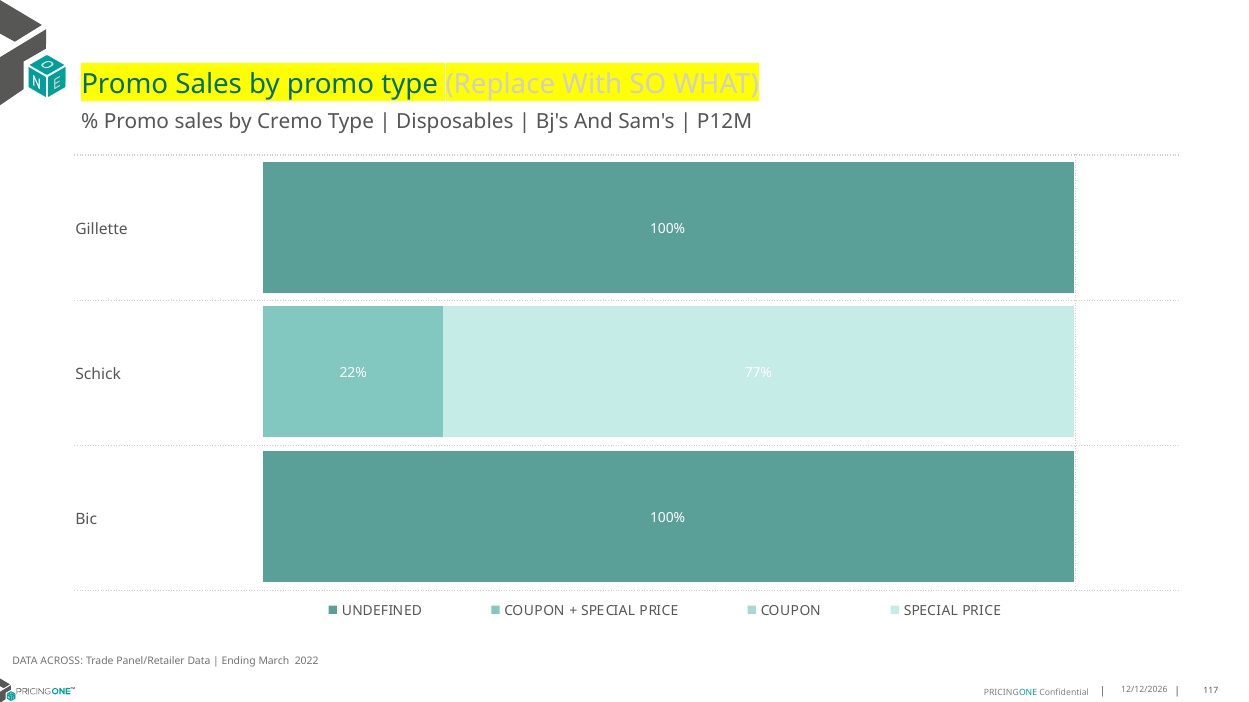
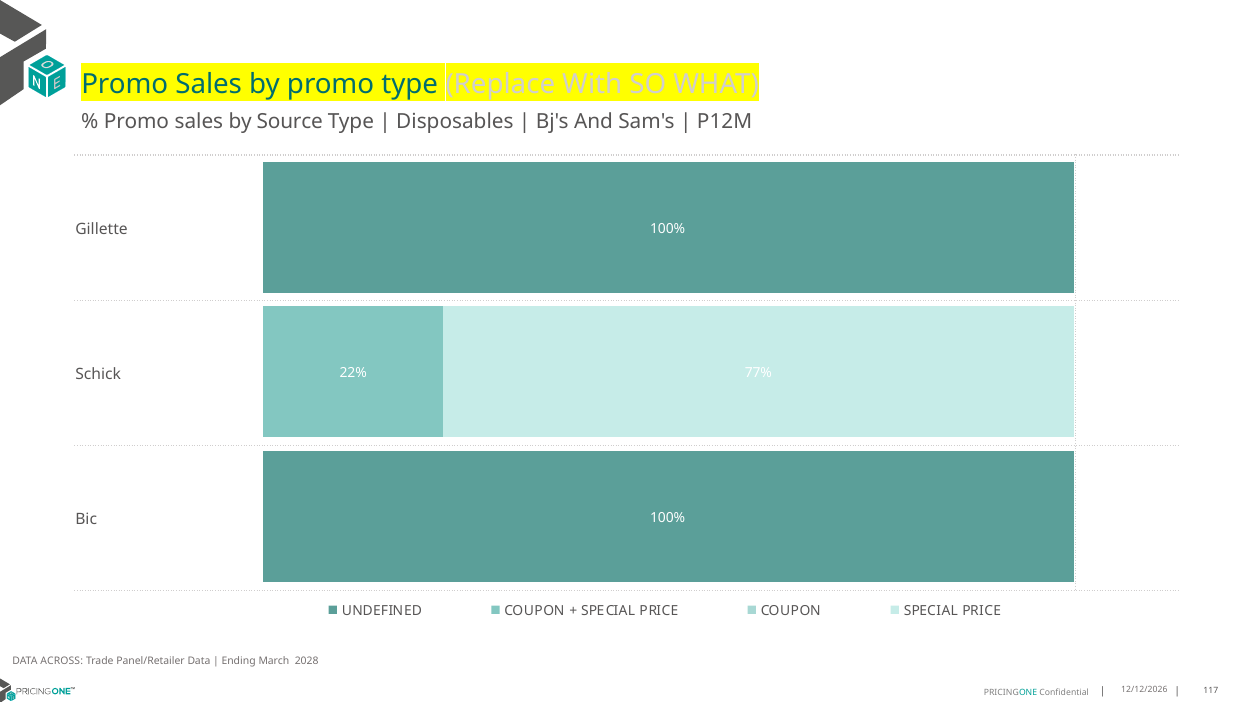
Cremo: Cremo -> Source (290, 122)
2022: 2022 -> 2028 (307, 662)
